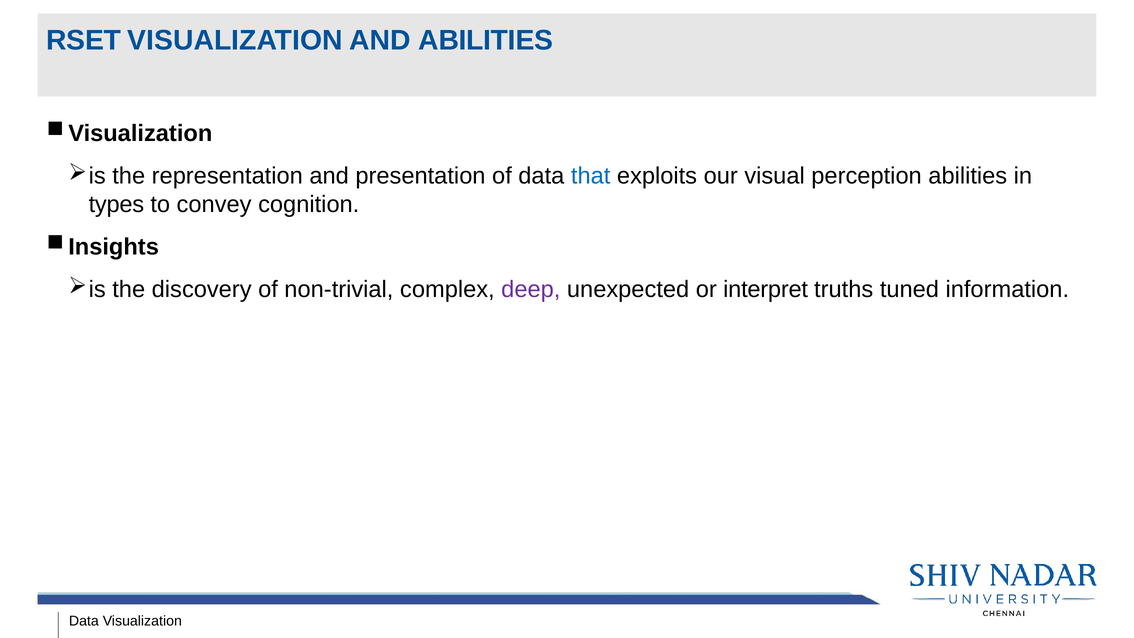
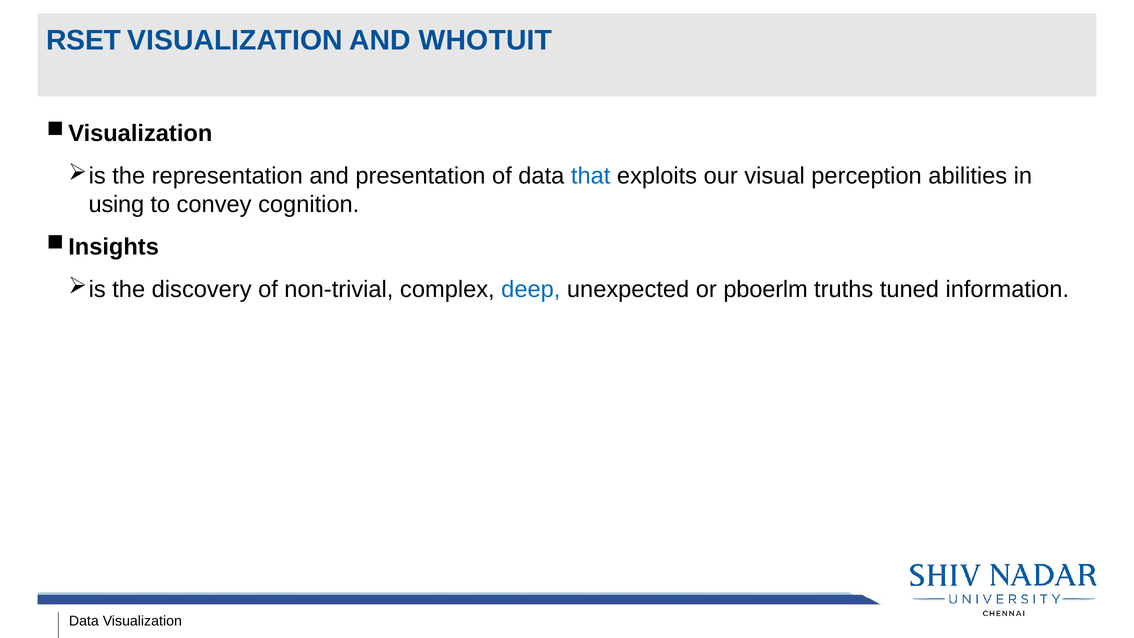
AND ABILITIES: ABILITIES -> WHOTUIT (485, 40)
types: types -> using (116, 204)
deep colour: purple -> blue (531, 289)
interpret: interpret -> pboerlm (766, 289)
